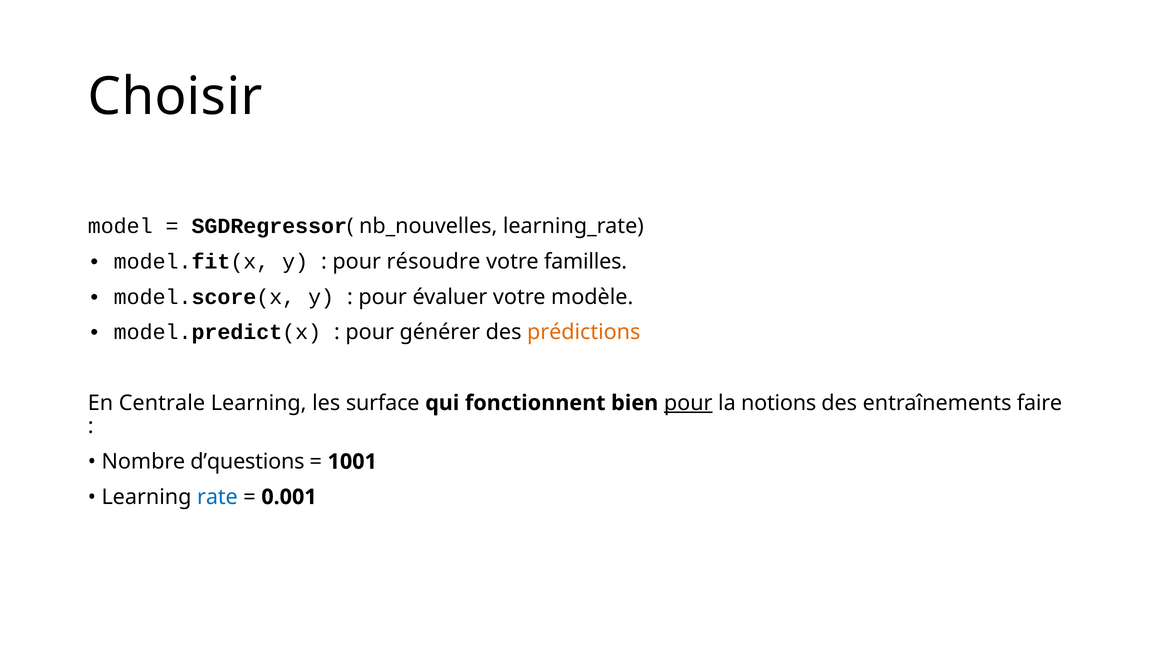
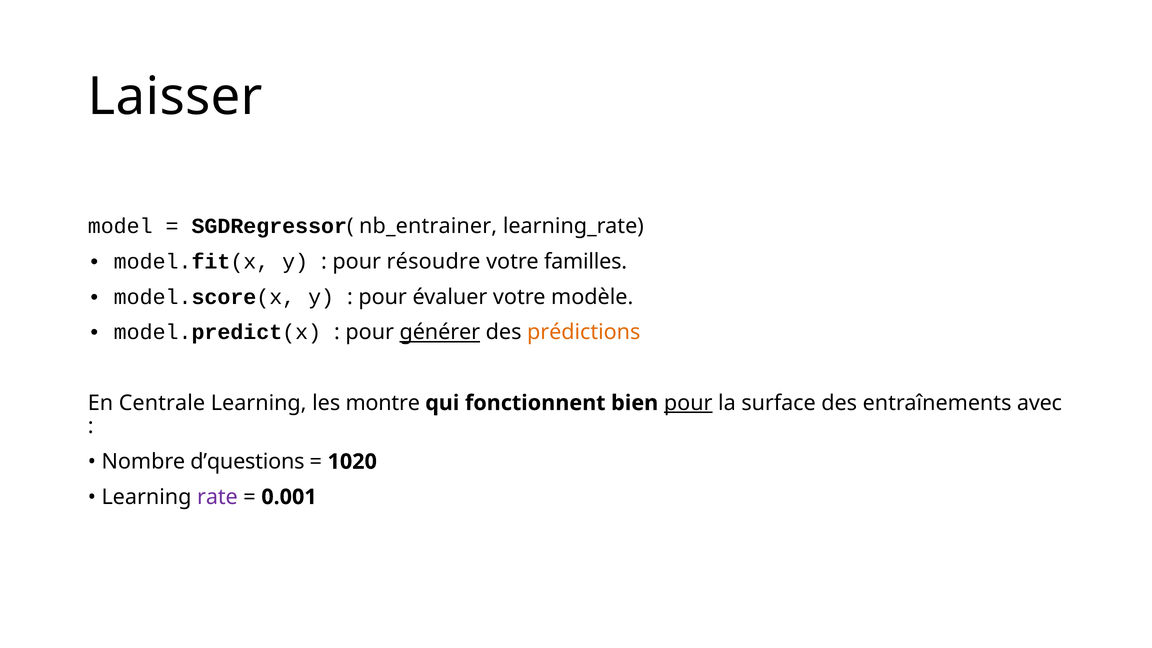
Choisir: Choisir -> Laisser (175, 97)
nb_nouvelles: nb_nouvelles -> nb_entrainer (428, 226)
générer underline: none -> present (440, 332)
surface: surface -> montre (383, 403)
notions: notions -> surface (779, 403)
faire: faire -> avec (1039, 403)
1001: 1001 -> 1020 (352, 462)
rate colour: blue -> purple (217, 497)
